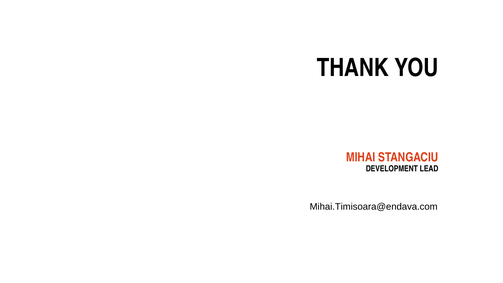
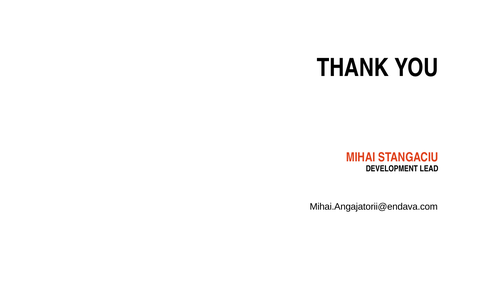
Mihai.Timisoara@endava.com: Mihai.Timisoara@endava.com -> Mihai.Angajatorii@endava.com (374, 207)
